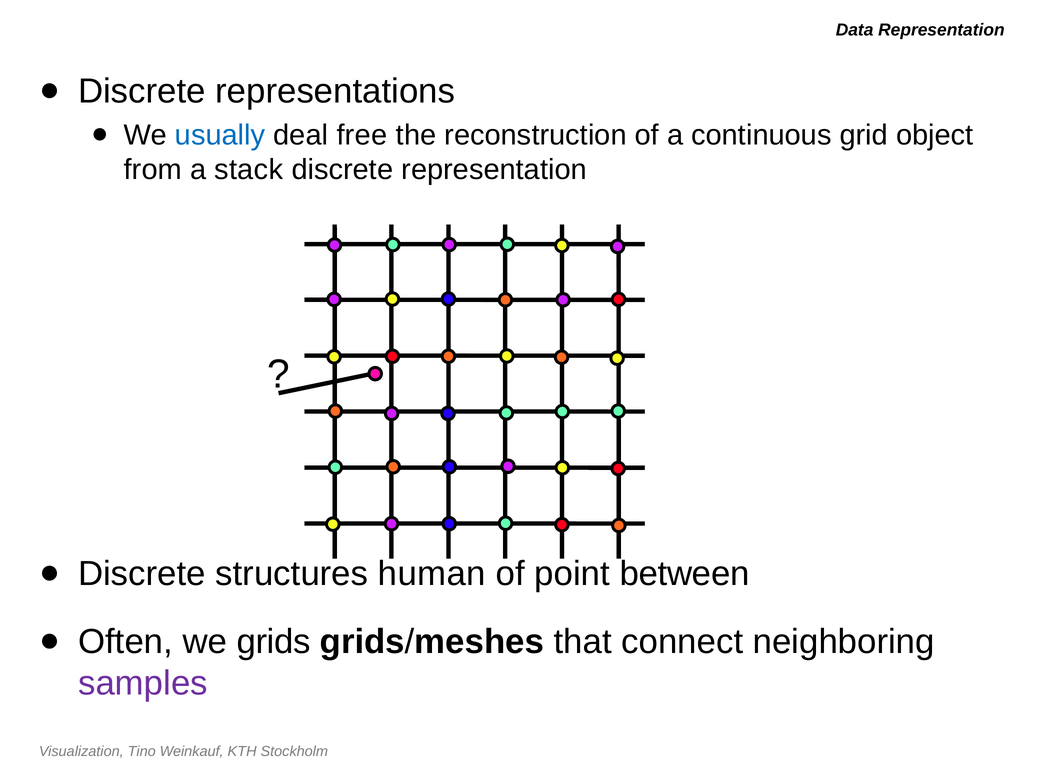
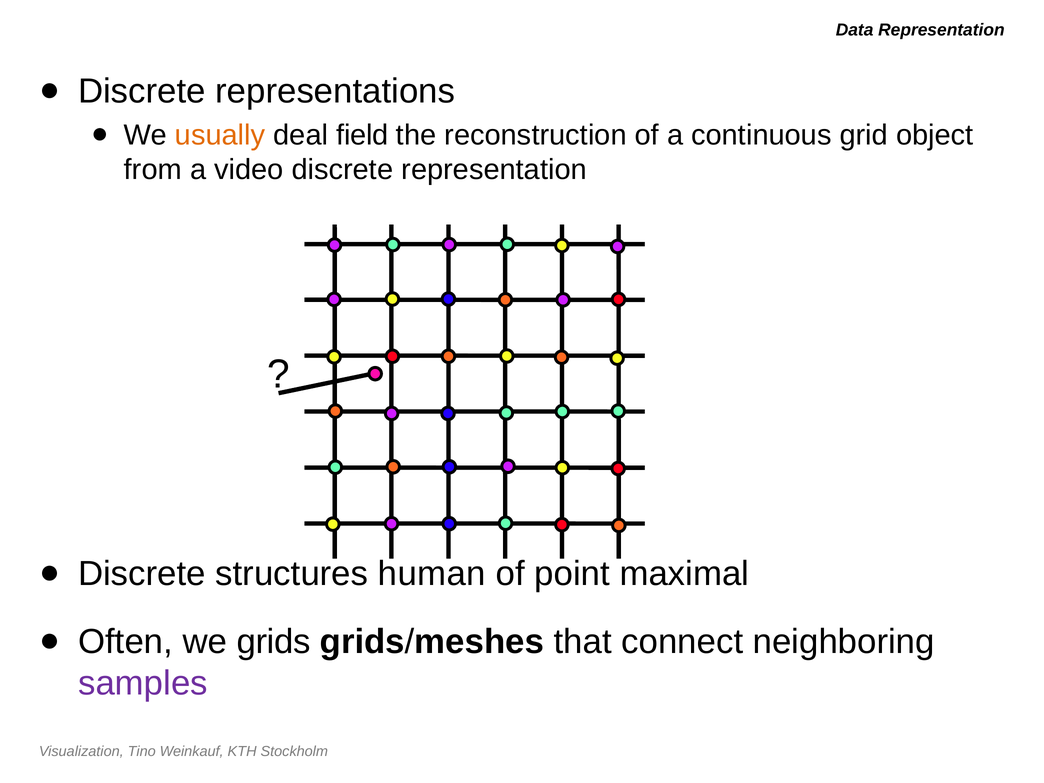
usually colour: blue -> orange (220, 135)
free: free -> field (362, 135)
stack: stack -> video (249, 170)
between: between -> maximal (684, 574)
